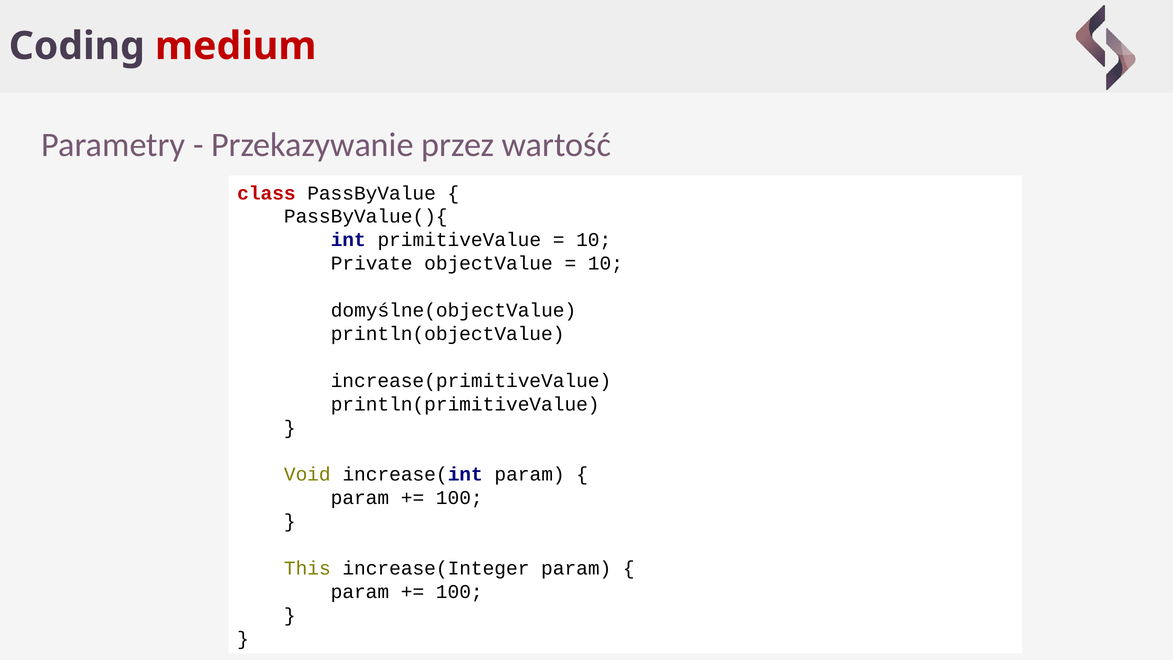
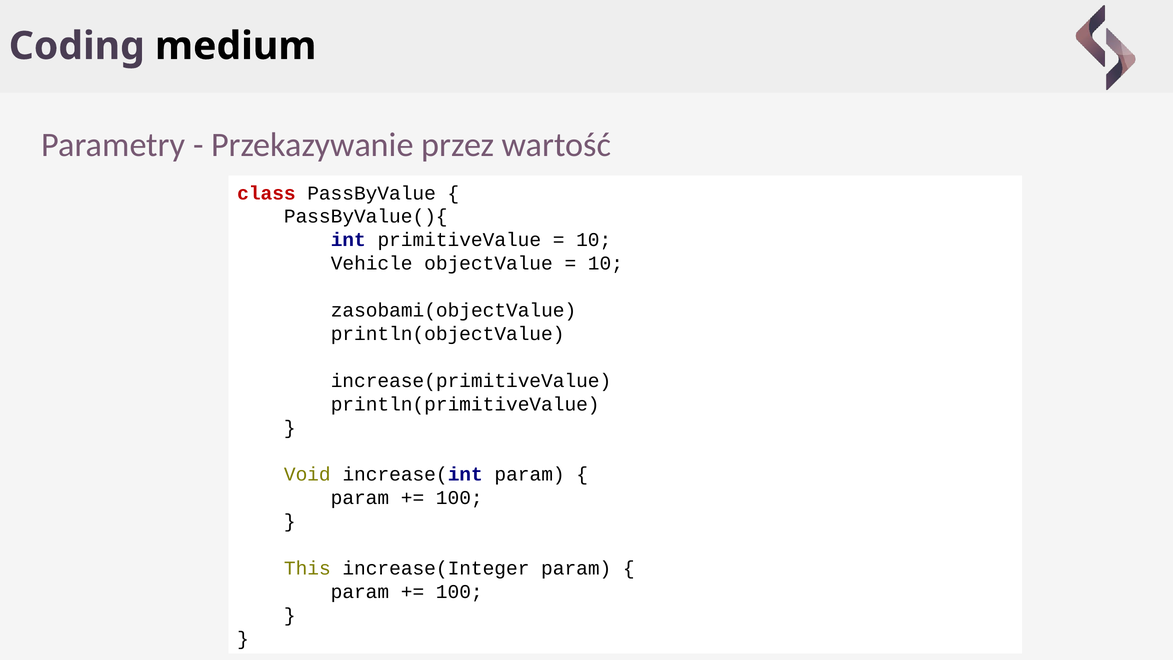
medium colour: red -> black (236, 46)
Private: Private -> Vehicle (372, 263)
domyślne(objectValue: domyślne(objectValue -> zasobami(objectValue (454, 310)
